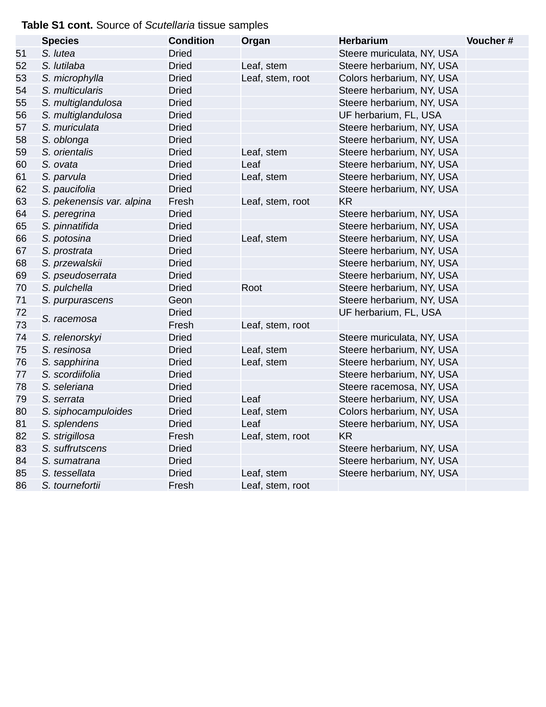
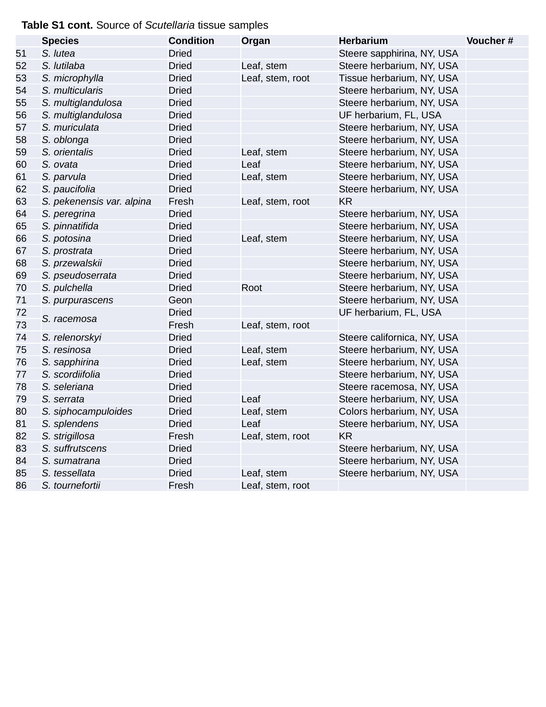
lutea Dried Steere muriculata: muriculata -> sapphirina (394, 53)
root Colors: Colors -> Tissue (353, 78)
relenorskyi Dried Steere muriculata: muriculata -> californica (394, 337)
